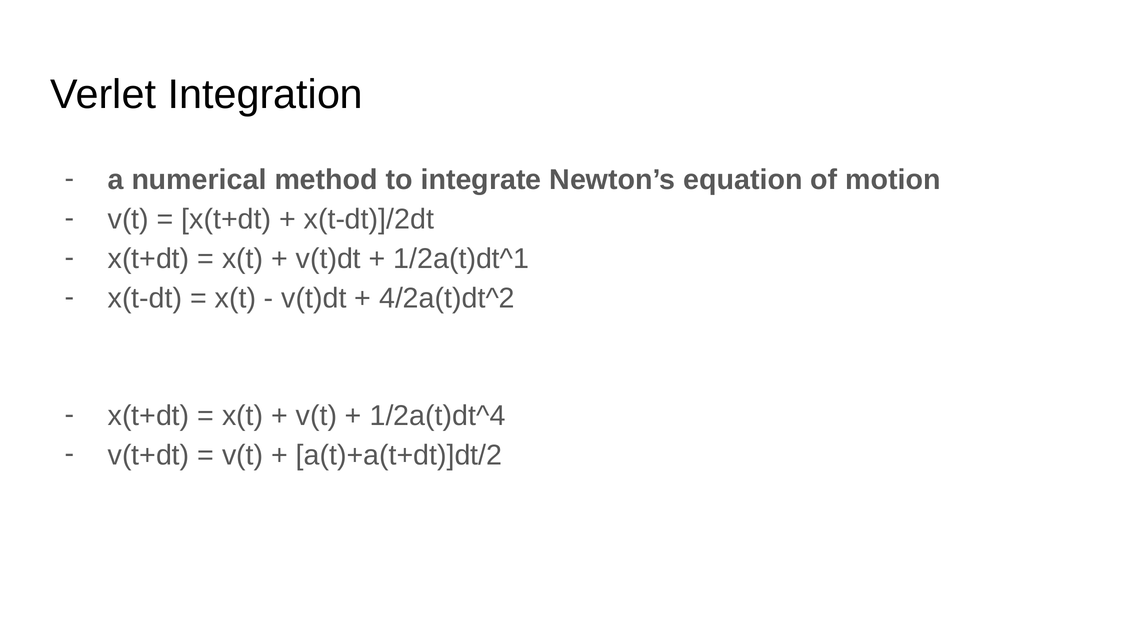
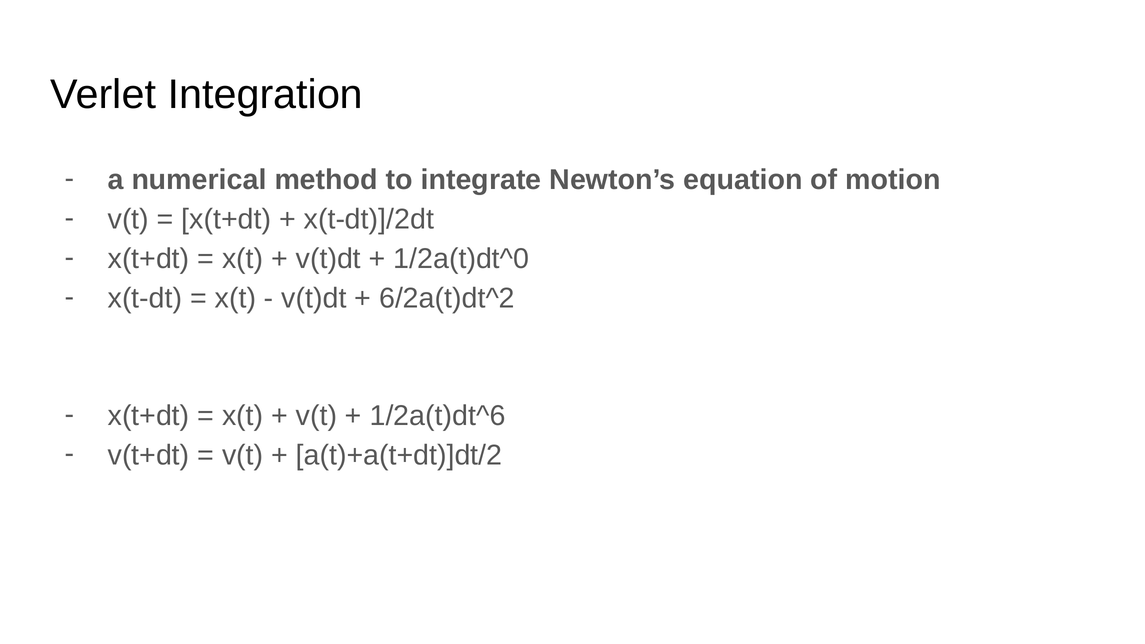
1/2a(t)dt^1: 1/2a(t)dt^1 -> 1/2a(t)dt^0 (461, 259)
4/2a(t)dt^2: 4/2a(t)dt^2 -> 6/2a(t)dt^2 (447, 299)
1/2a(t)dt^4: 1/2a(t)dt^4 -> 1/2a(t)dt^6 (438, 416)
